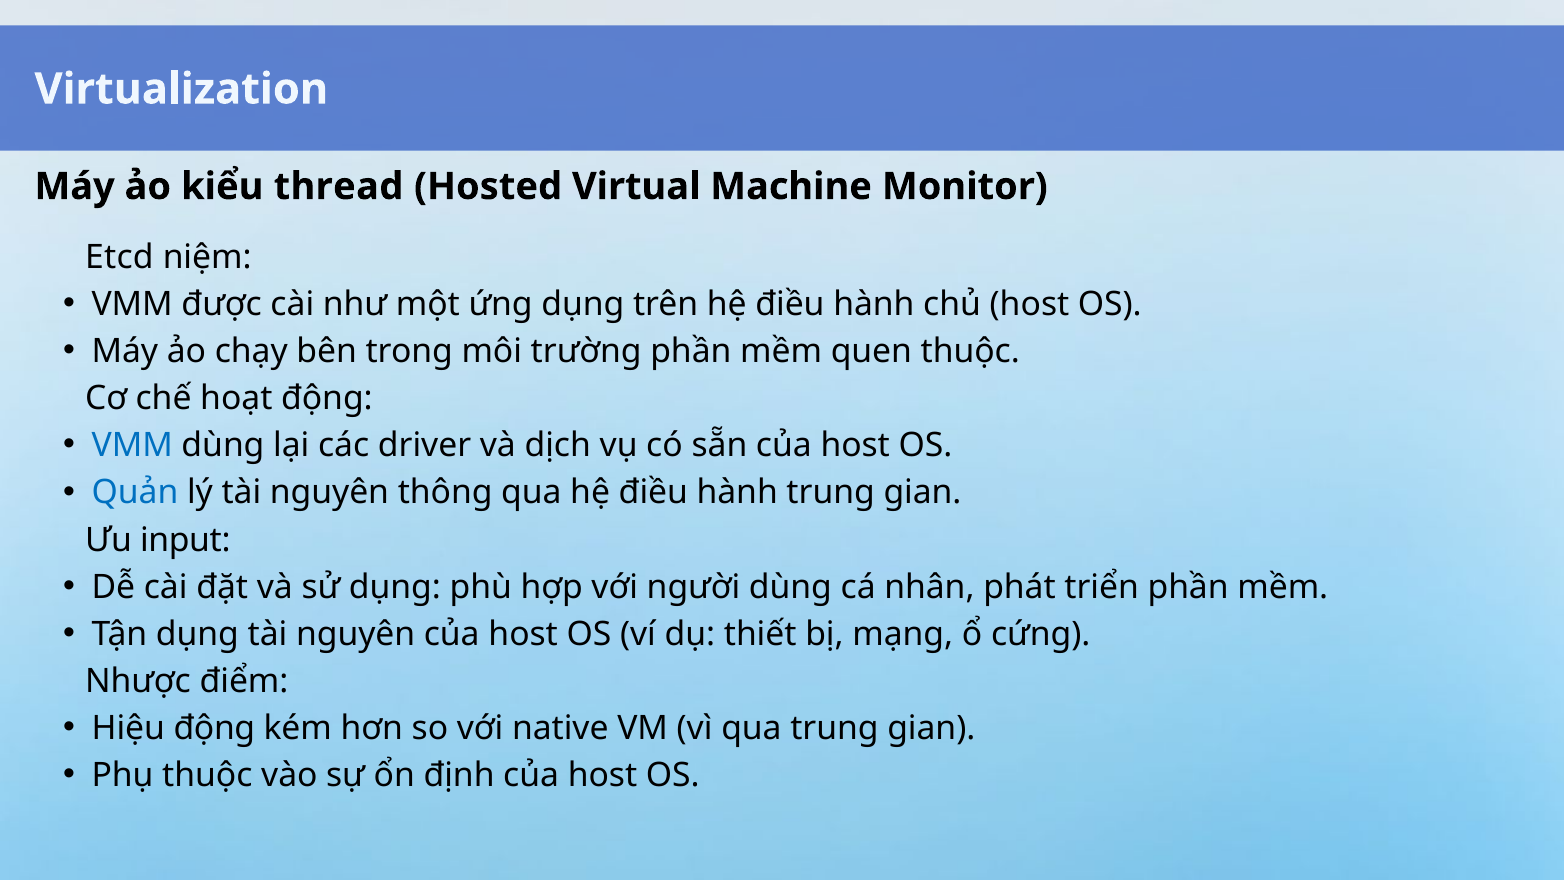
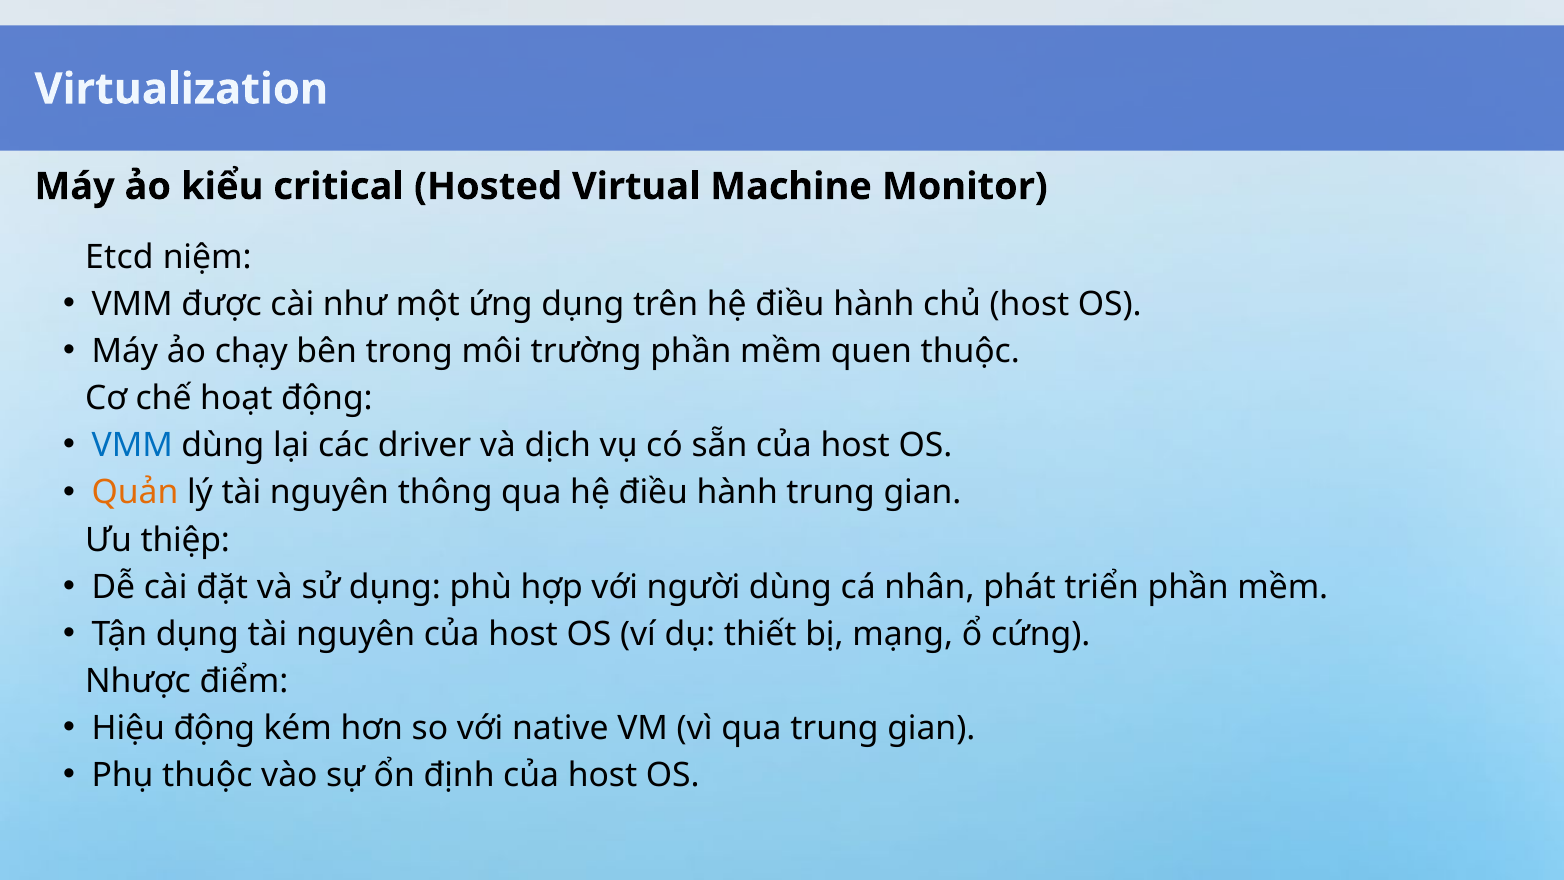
thread: thread -> critical (339, 186)
Quản colour: blue -> orange (135, 493)
input: input -> thiệp (185, 540)
